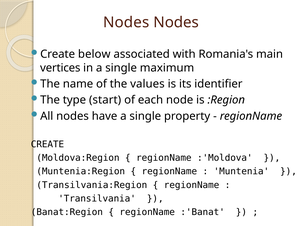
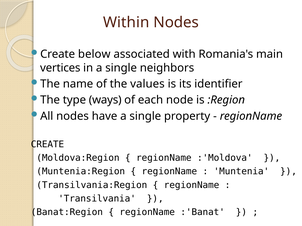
Nodes: Nodes -> Within (126, 22)
maximum: maximum -> neighbors (167, 68)
start: start -> ways (105, 100)
